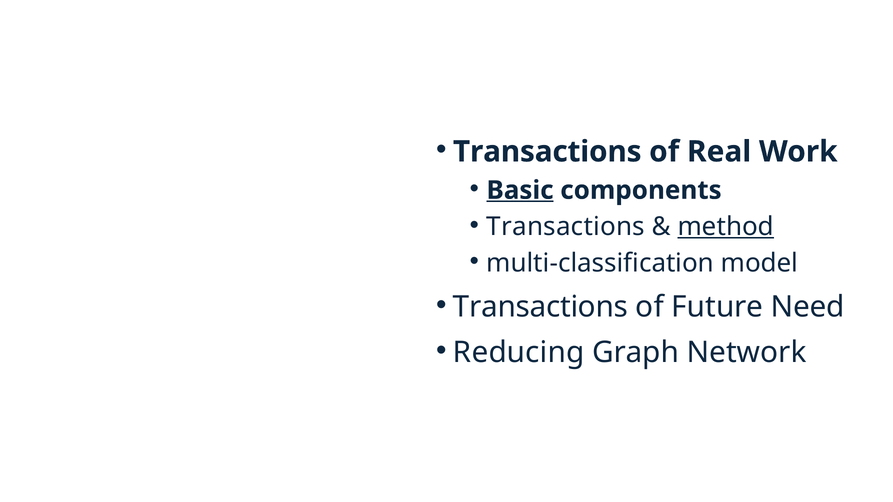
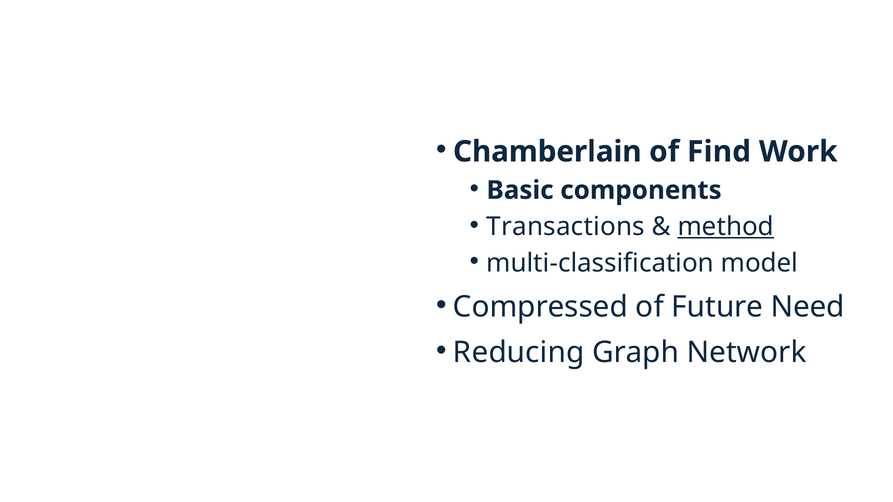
Transactions: Transactions -> Chamberlain (547, 152)
Real: Real -> Find (719, 152)
Basic underline: present -> none (520, 190)
Transactions: Transactions -> Compressed (540, 307)
